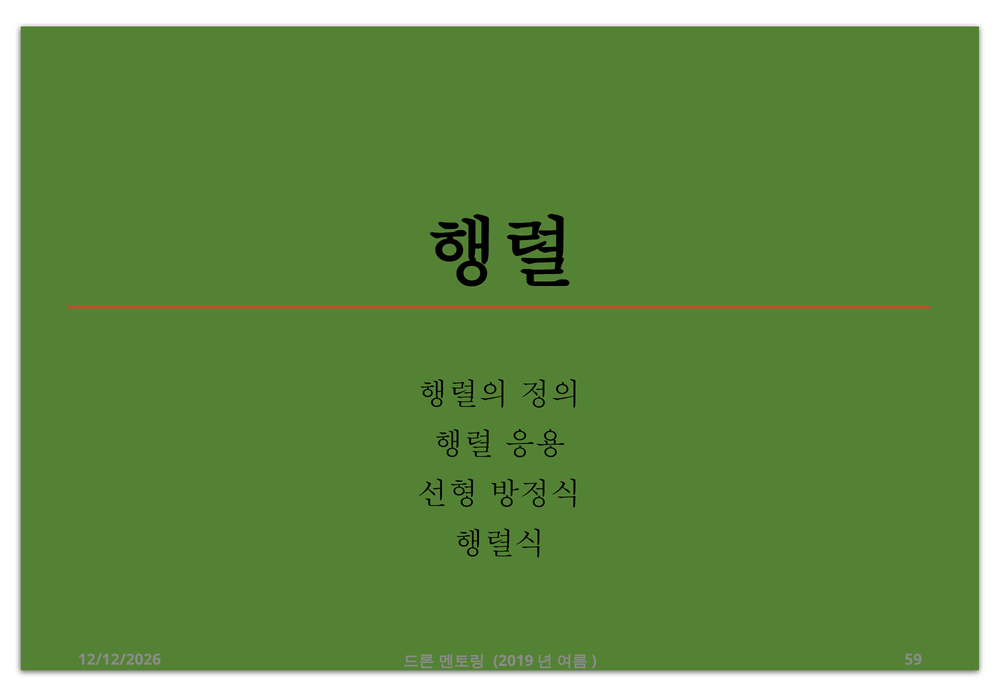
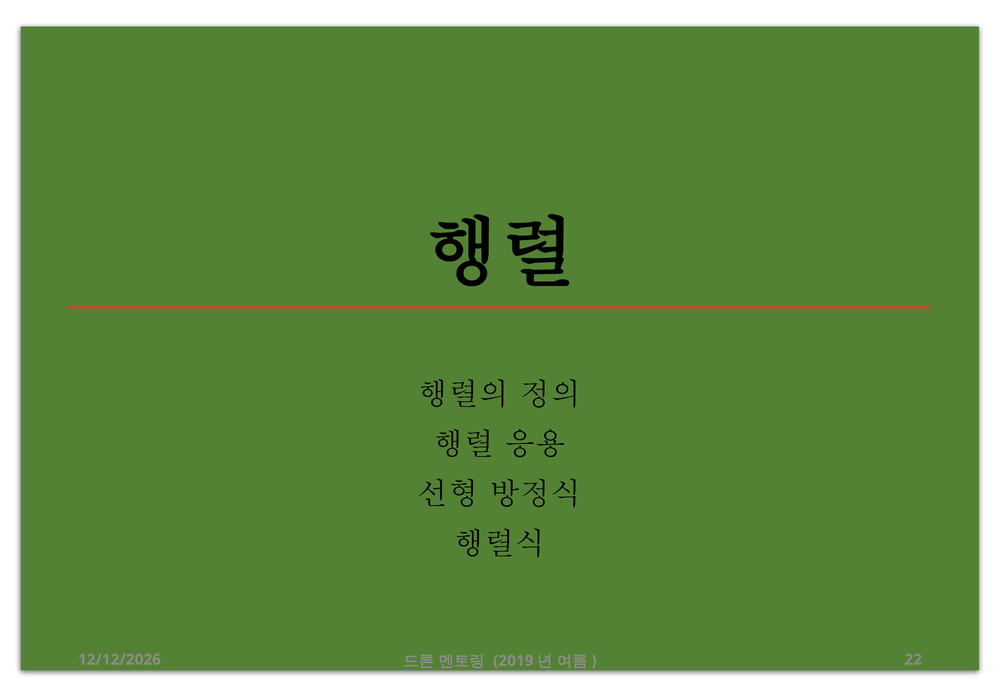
59: 59 -> 22 (913, 660)
